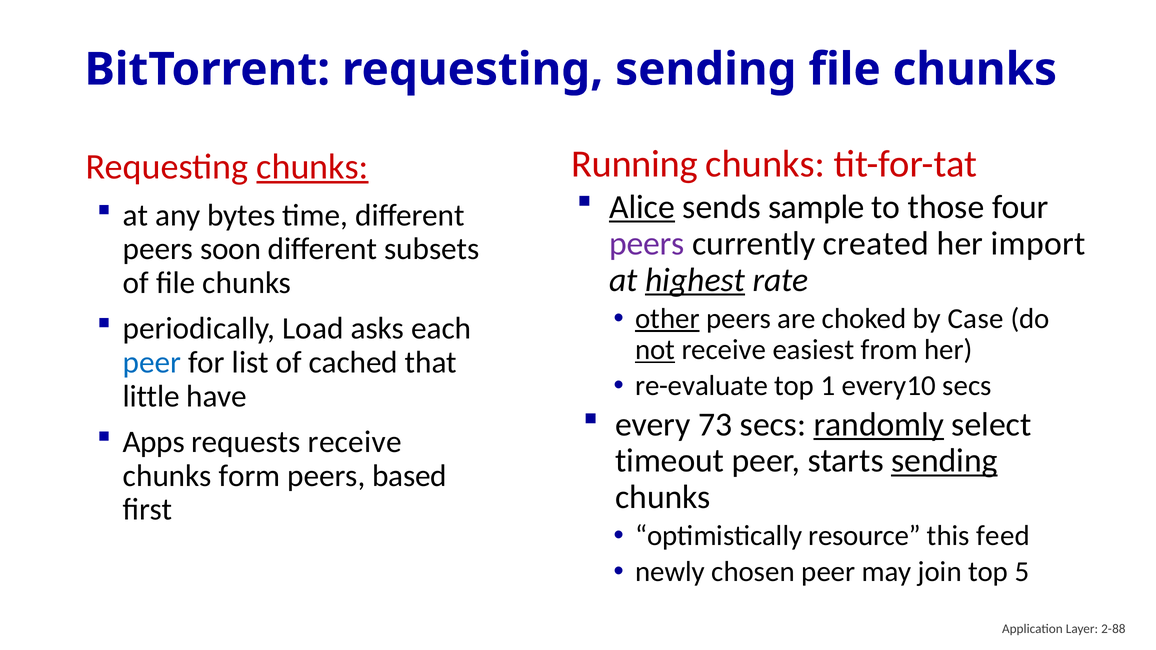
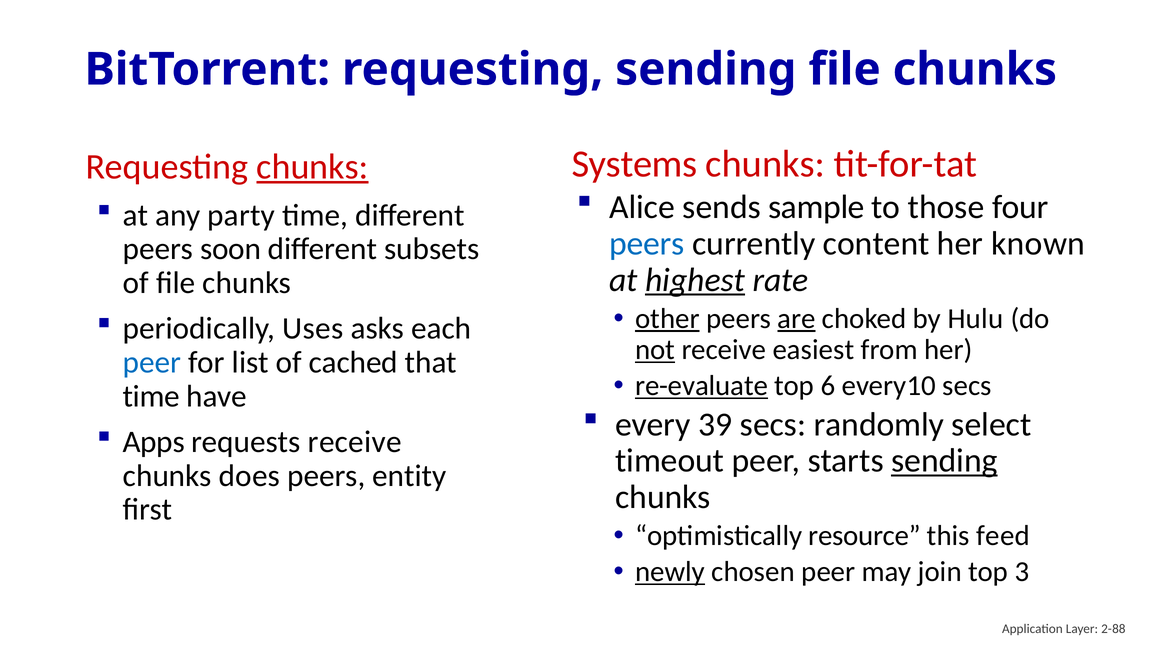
Running: Running -> Systems (635, 164)
Alice underline: present -> none (642, 207)
bytes: bytes -> party (241, 215)
peers colour: purple -> blue (647, 244)
created: created -> content (876, 244)
import: import -> known (1038, 244)
are underline: none -> present (796, 319)
Case: Case -> Hulu (976, 319)
Load: Load -> Uses (313, 329)
re-evaluate underline: none -> present (702, 386)
1: 1 -> 6 (828, 386)
little: little -> time (151, 396)
73: 73 -> 39 (715, 425)
randomly underline: present -> none (879, 425)
form: form -> does (249, 476)
based: based -> entity (409, 476)
newly underline: none -> present (670, 572)
5: 5 -> 3 (1022, 572)
